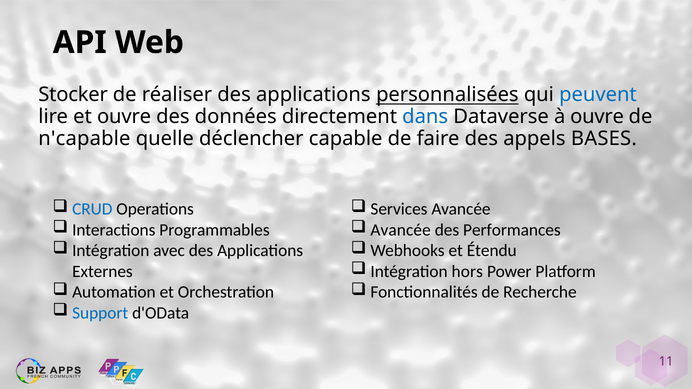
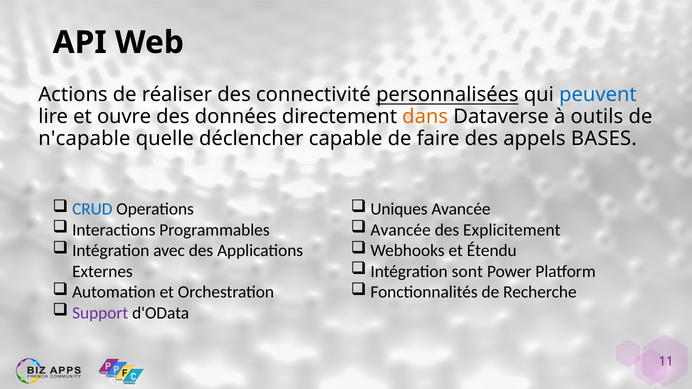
Stocker: Stocker -> Actions (73, 95)
réaliser des applications: applications -> connectivité (313, 95)
dans colour: blue -> orange (425, 117)
à ouvre: ouvre -> outils (597, 117)
Services: Services -> Uniques (399, 209)
Performances: Performances -> Explicitement (512, 230)
hors: hors -> sont (467, 272)
Support colour: blue -> purple (100, 313)
